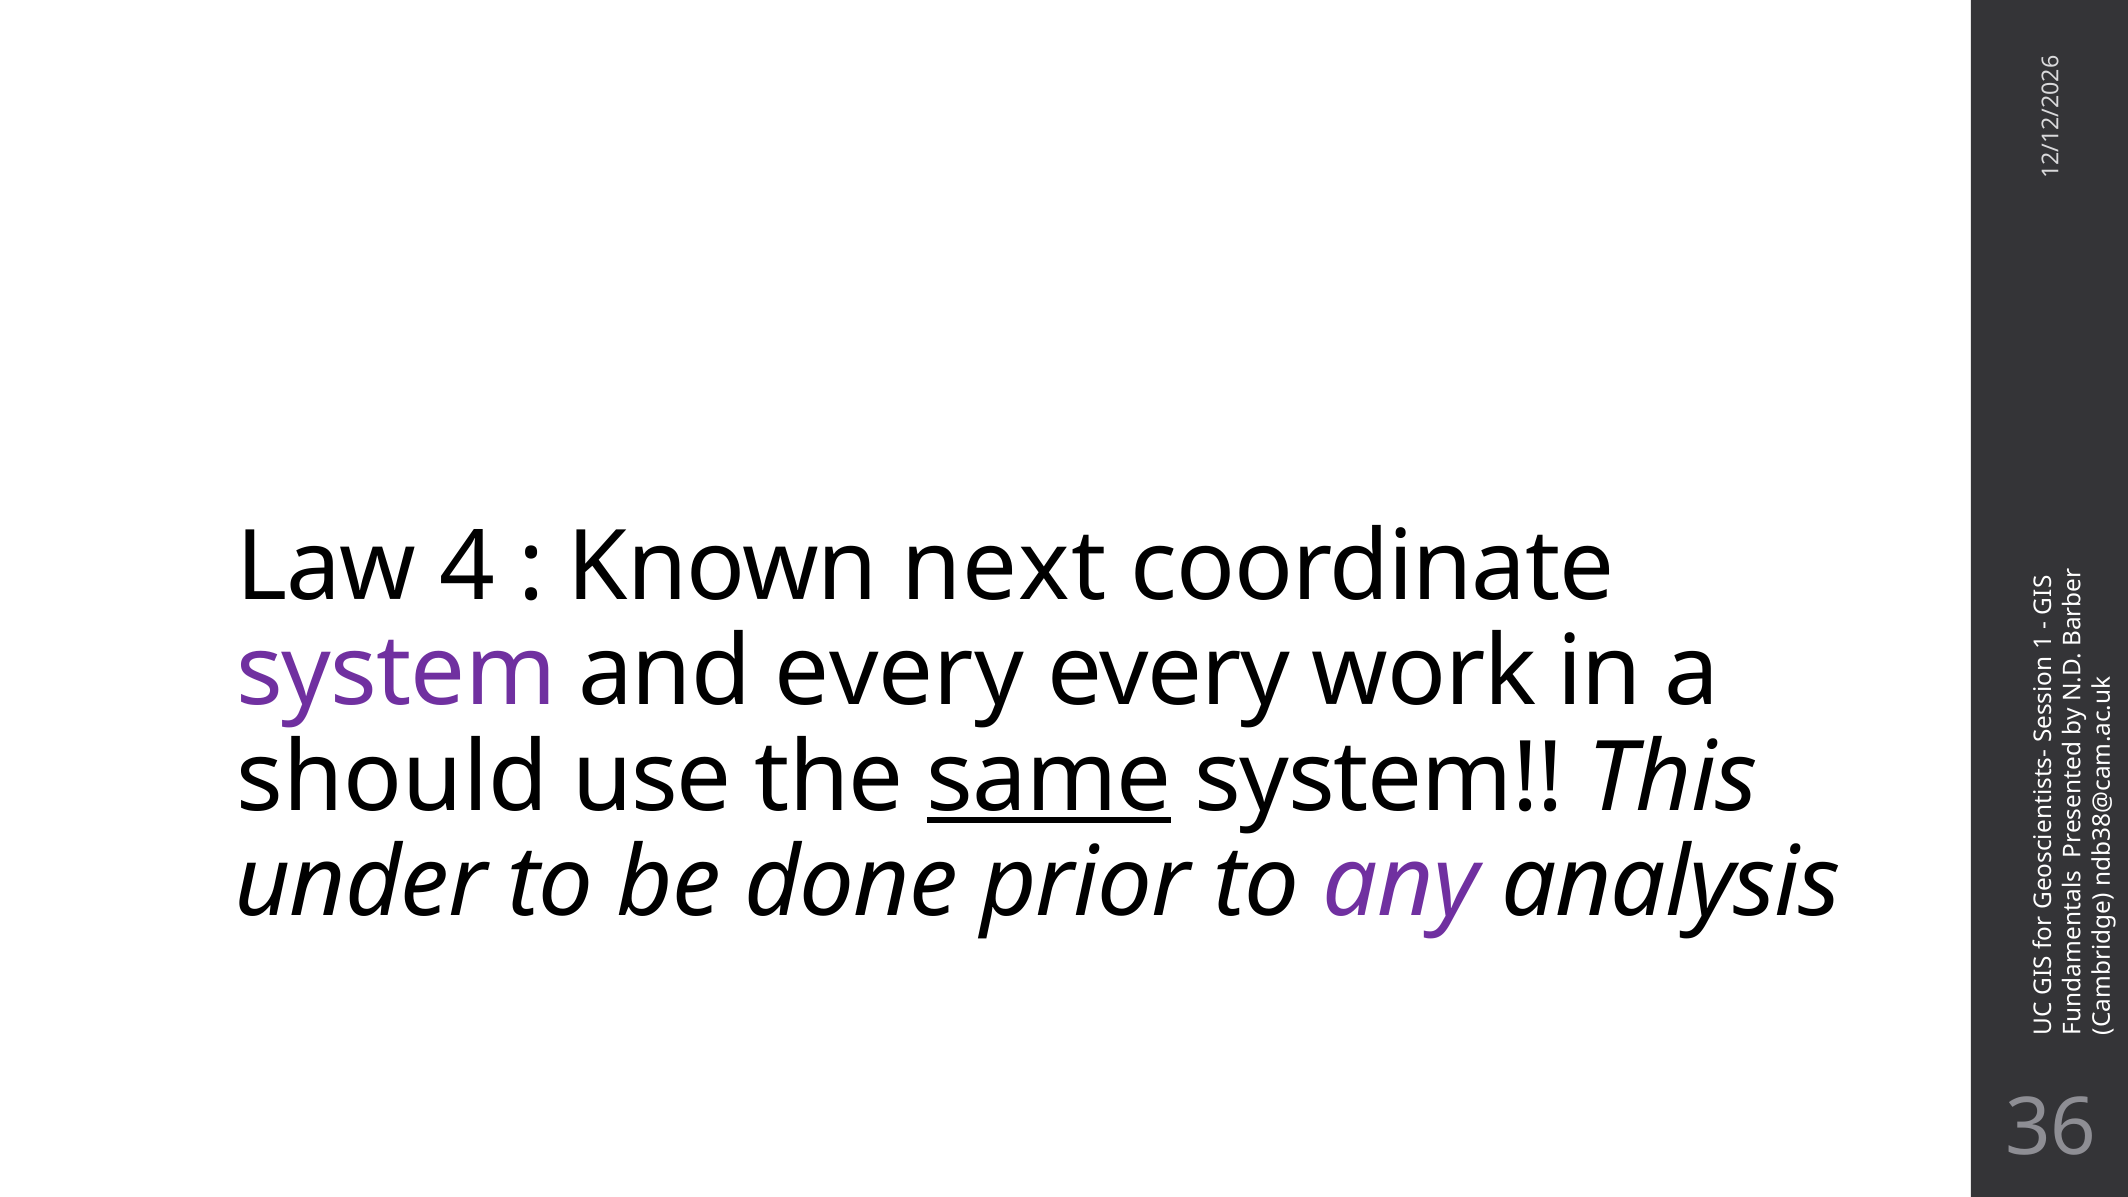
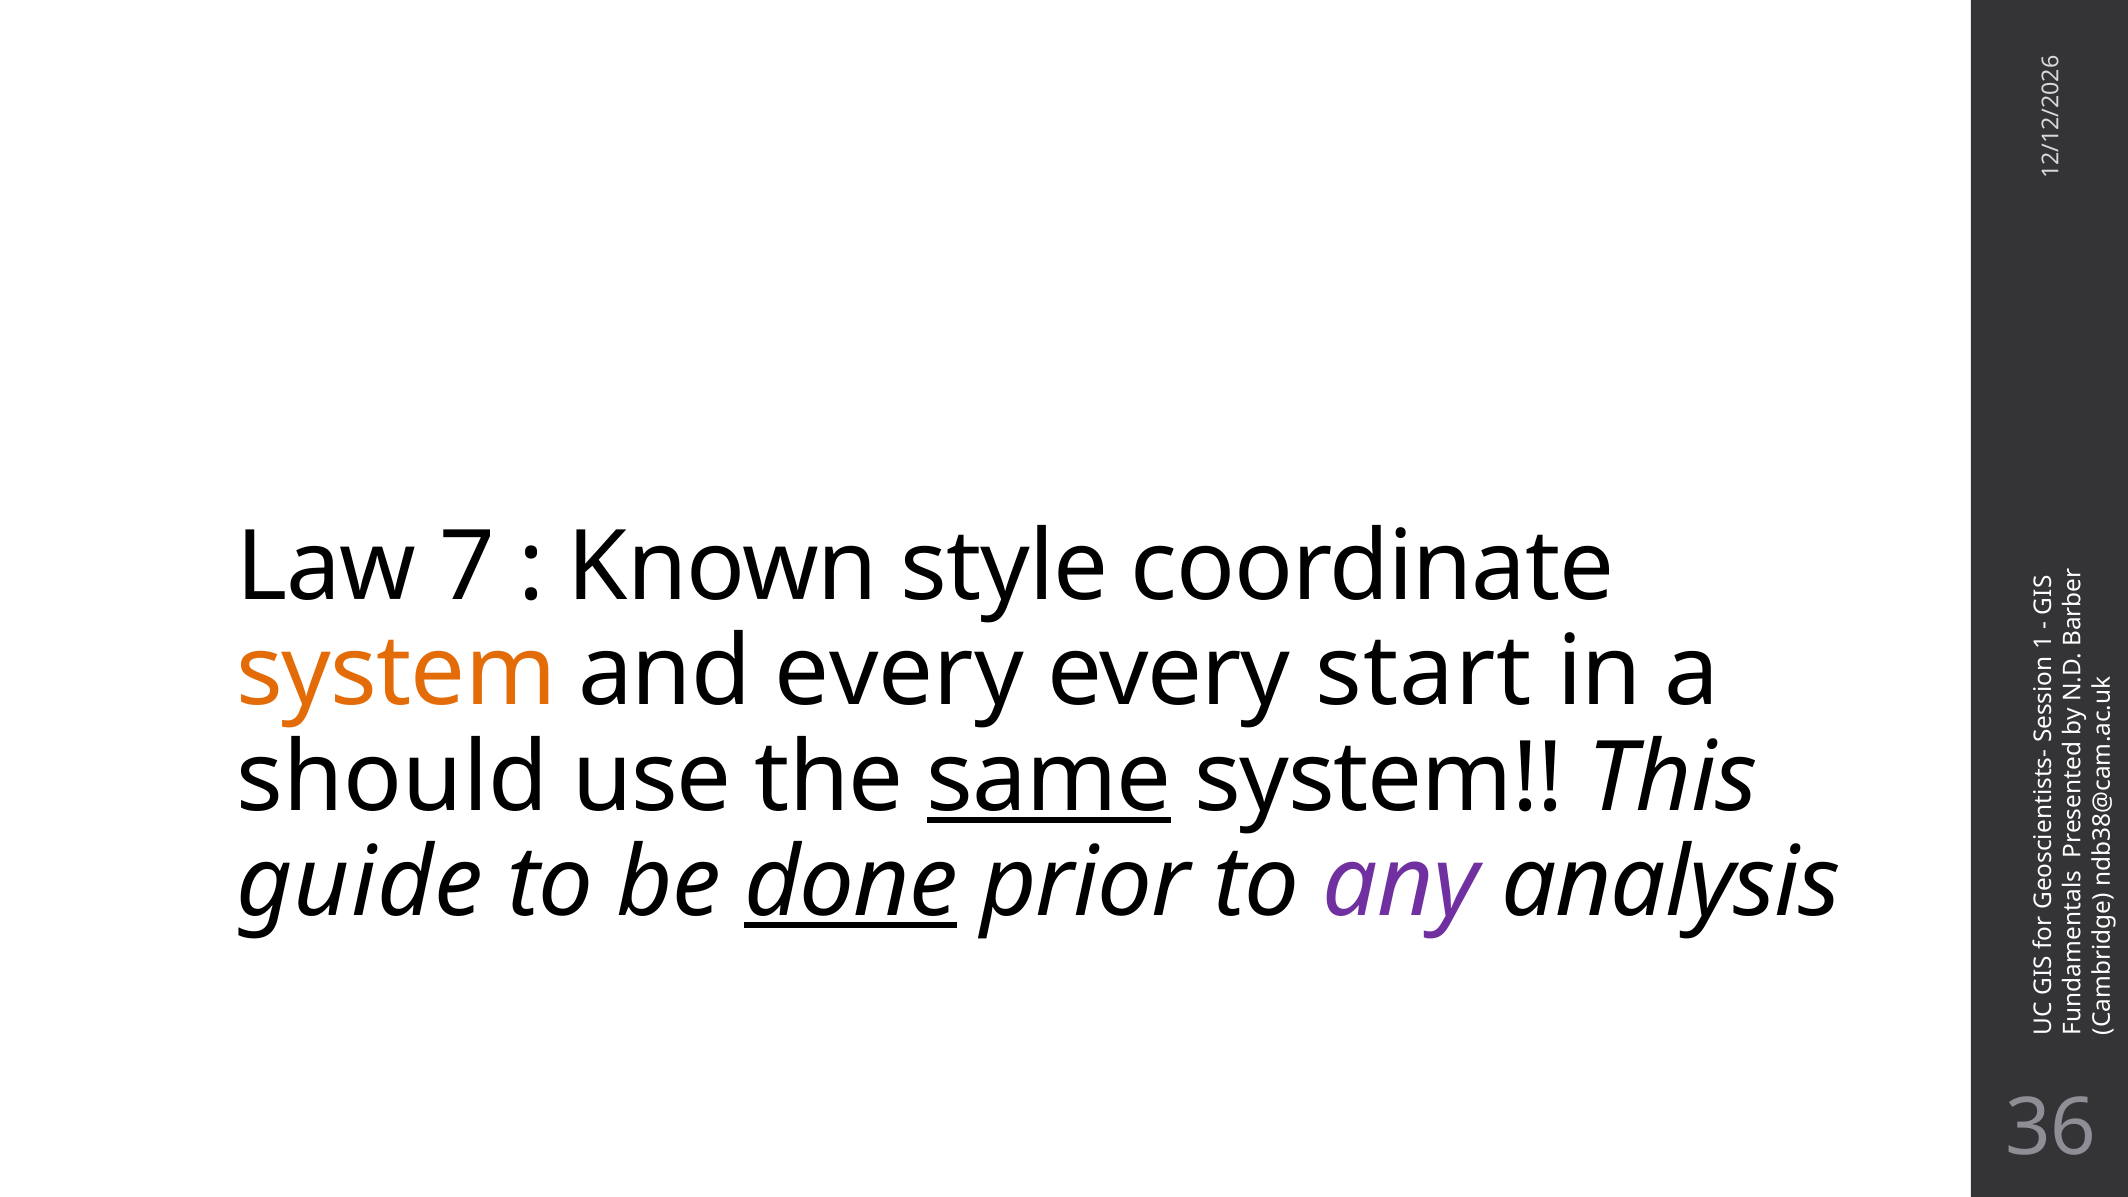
4: 4 -> 7 (468, 567)
next: next -> style (1005, 567)
system colour: purple -> orange (396, 672)
work: work -> start (1424, 672)
under: under -> guide (360, 883)
done underline: none -> present (851, 883)
